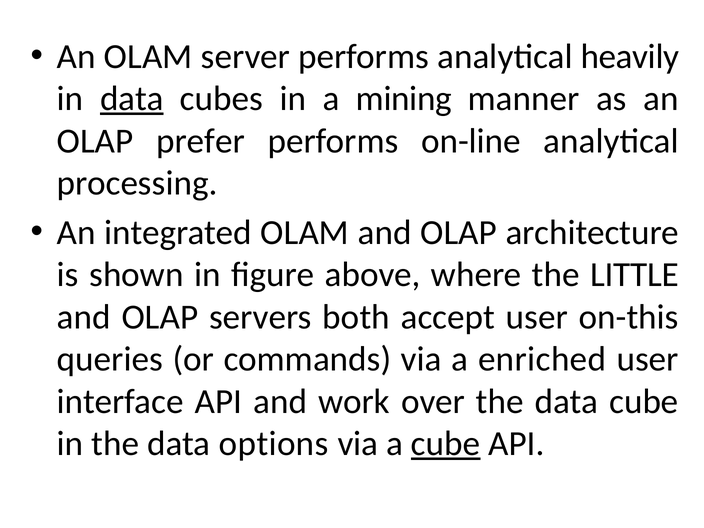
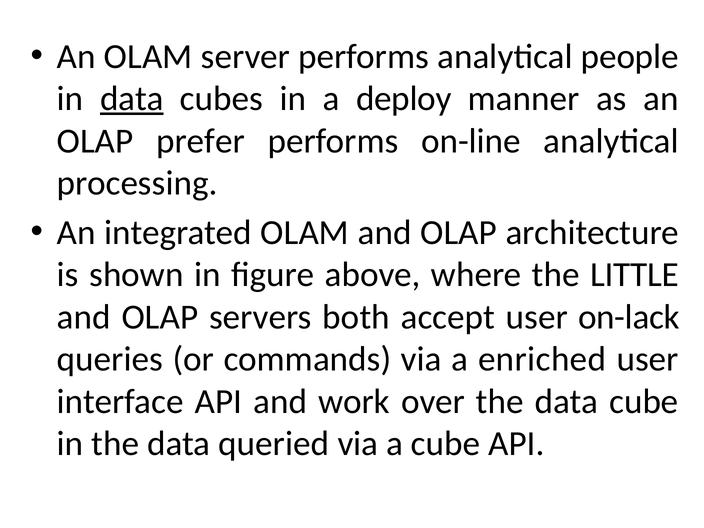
heavily: heavily -> people (630, 56)
mining: mining -> deploy (404, 99)
on-this: on-this -> on-lack (629, 317)
options: options -> queried (274, 444)
cube underline: present -> none (446, 444)
